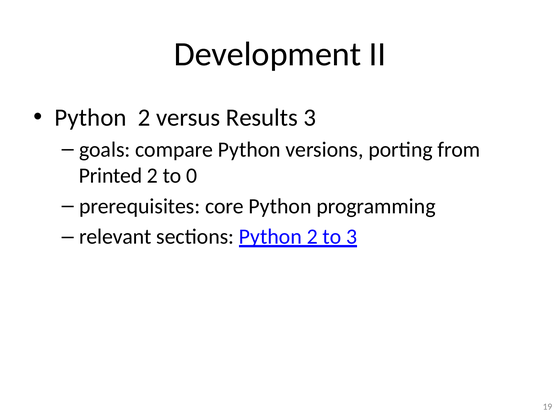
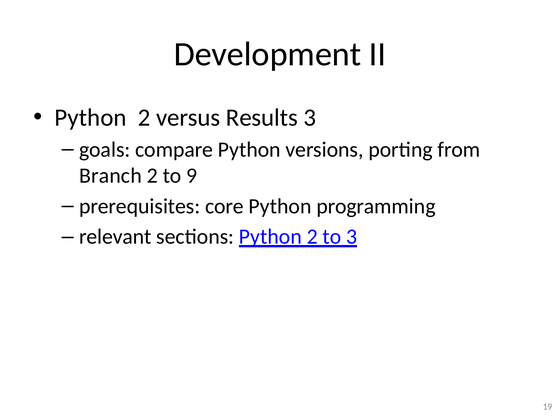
Printed: Printed -> Branch (110, 176)
0: 0 -> 9 (192, 176)
